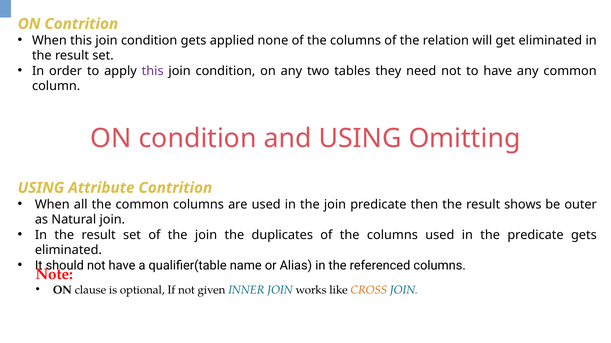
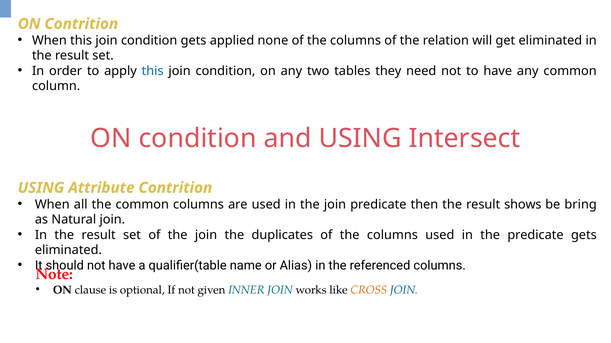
this colour: purple -> blue (153, 71)
Omitting: Omitting -> Intersect (464, 139)
outer: outer -> bring (581, 205)
